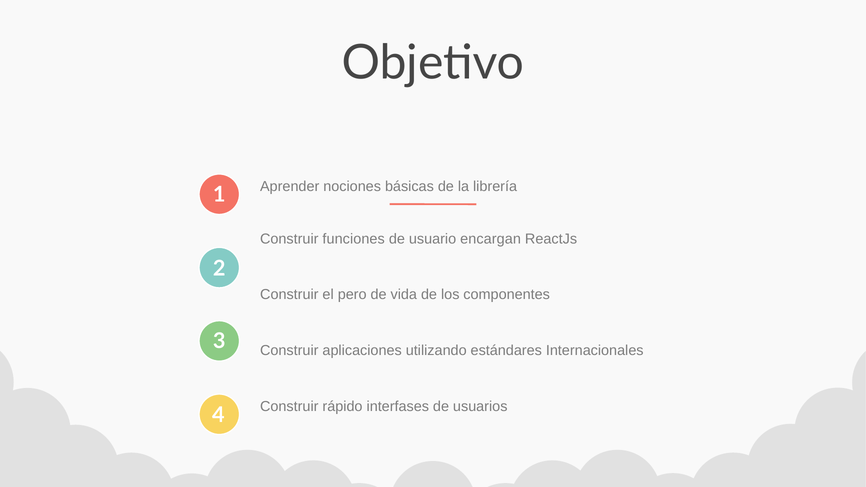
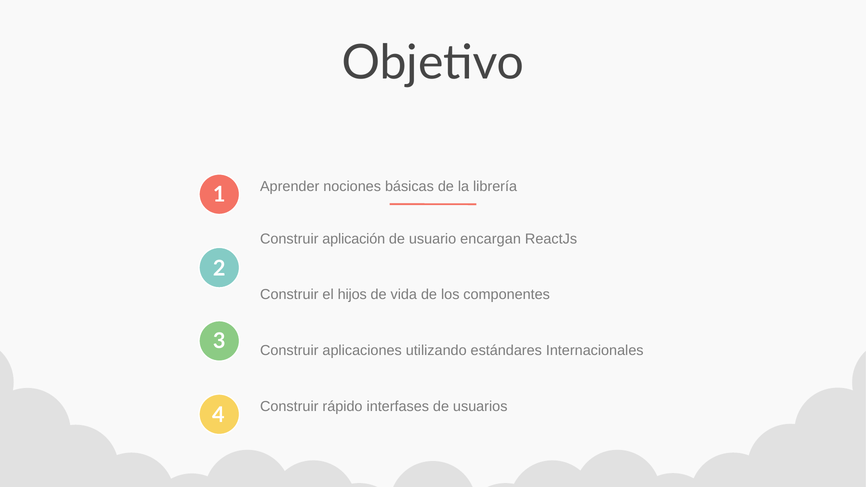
funciones: funciones -> aplicación (354, 239)
pero: pero -> hijos (352, 295)
